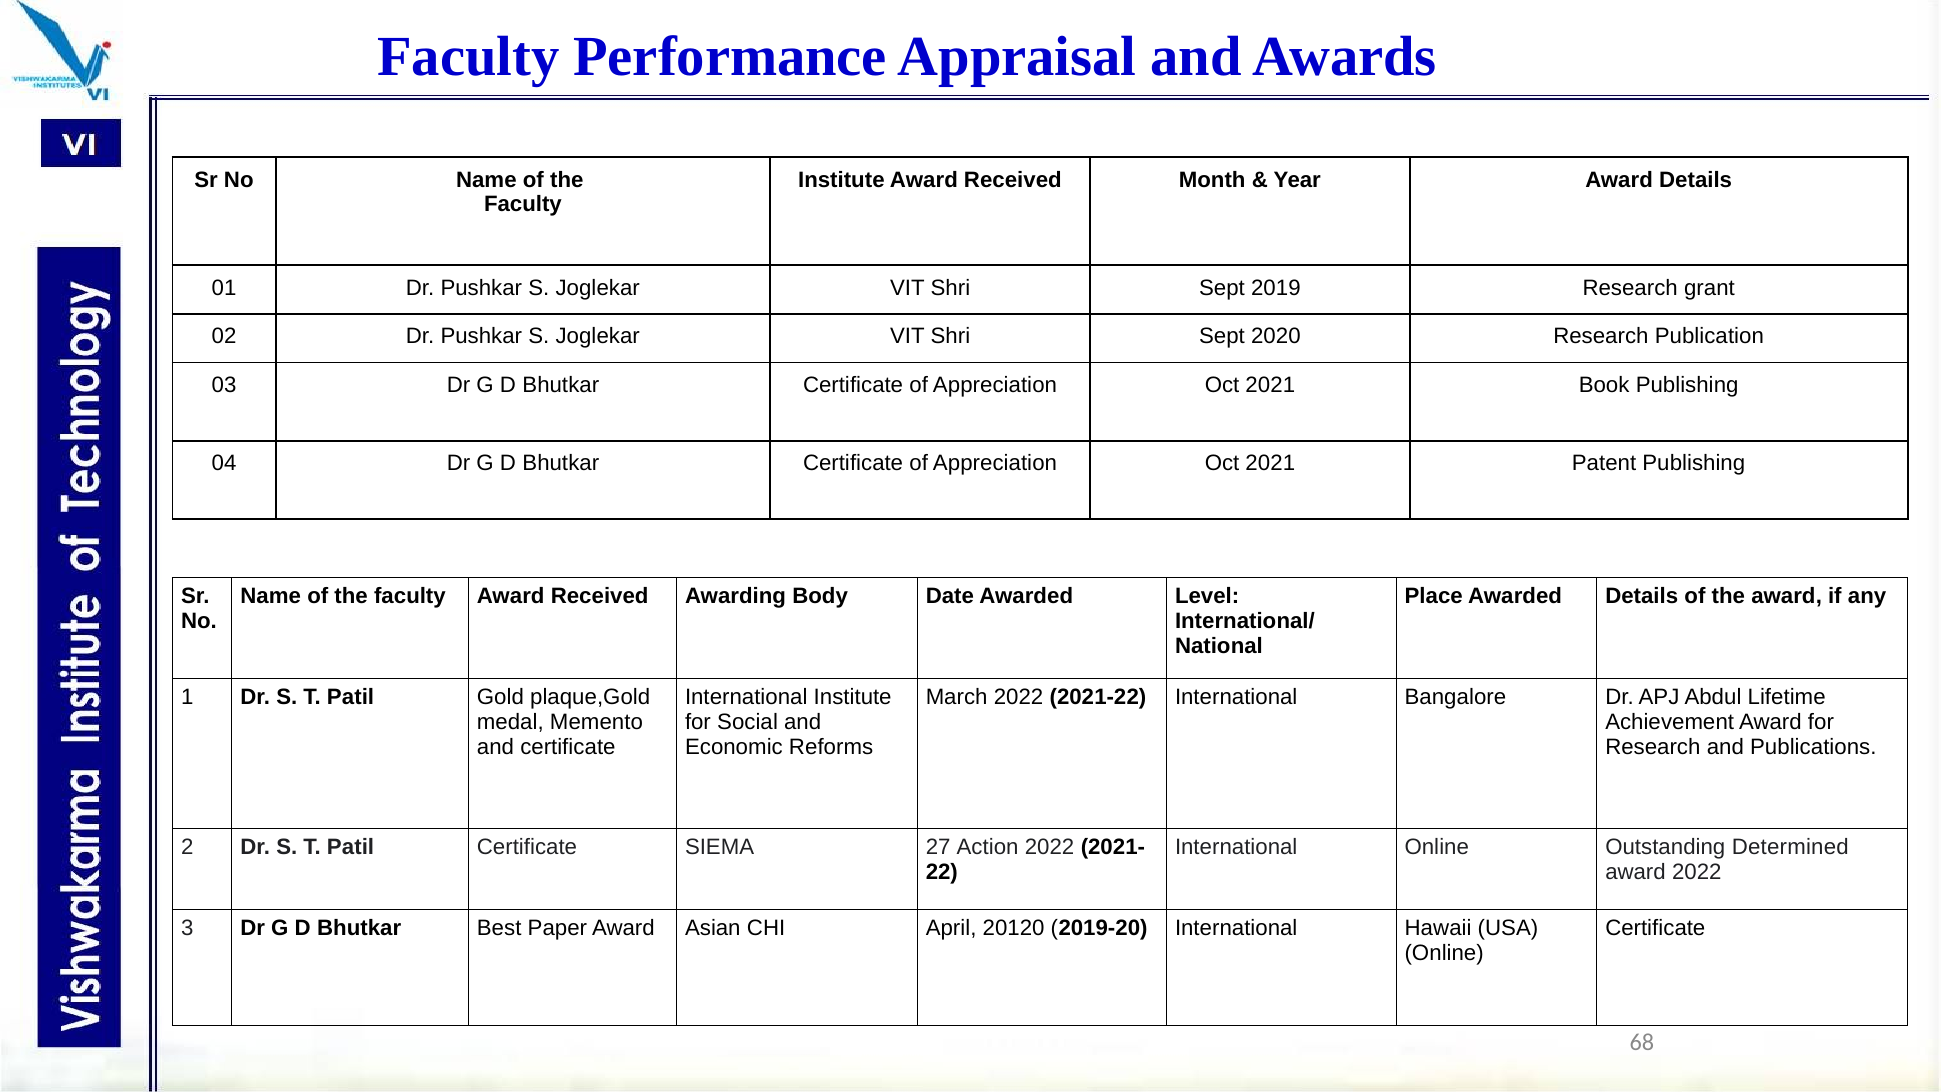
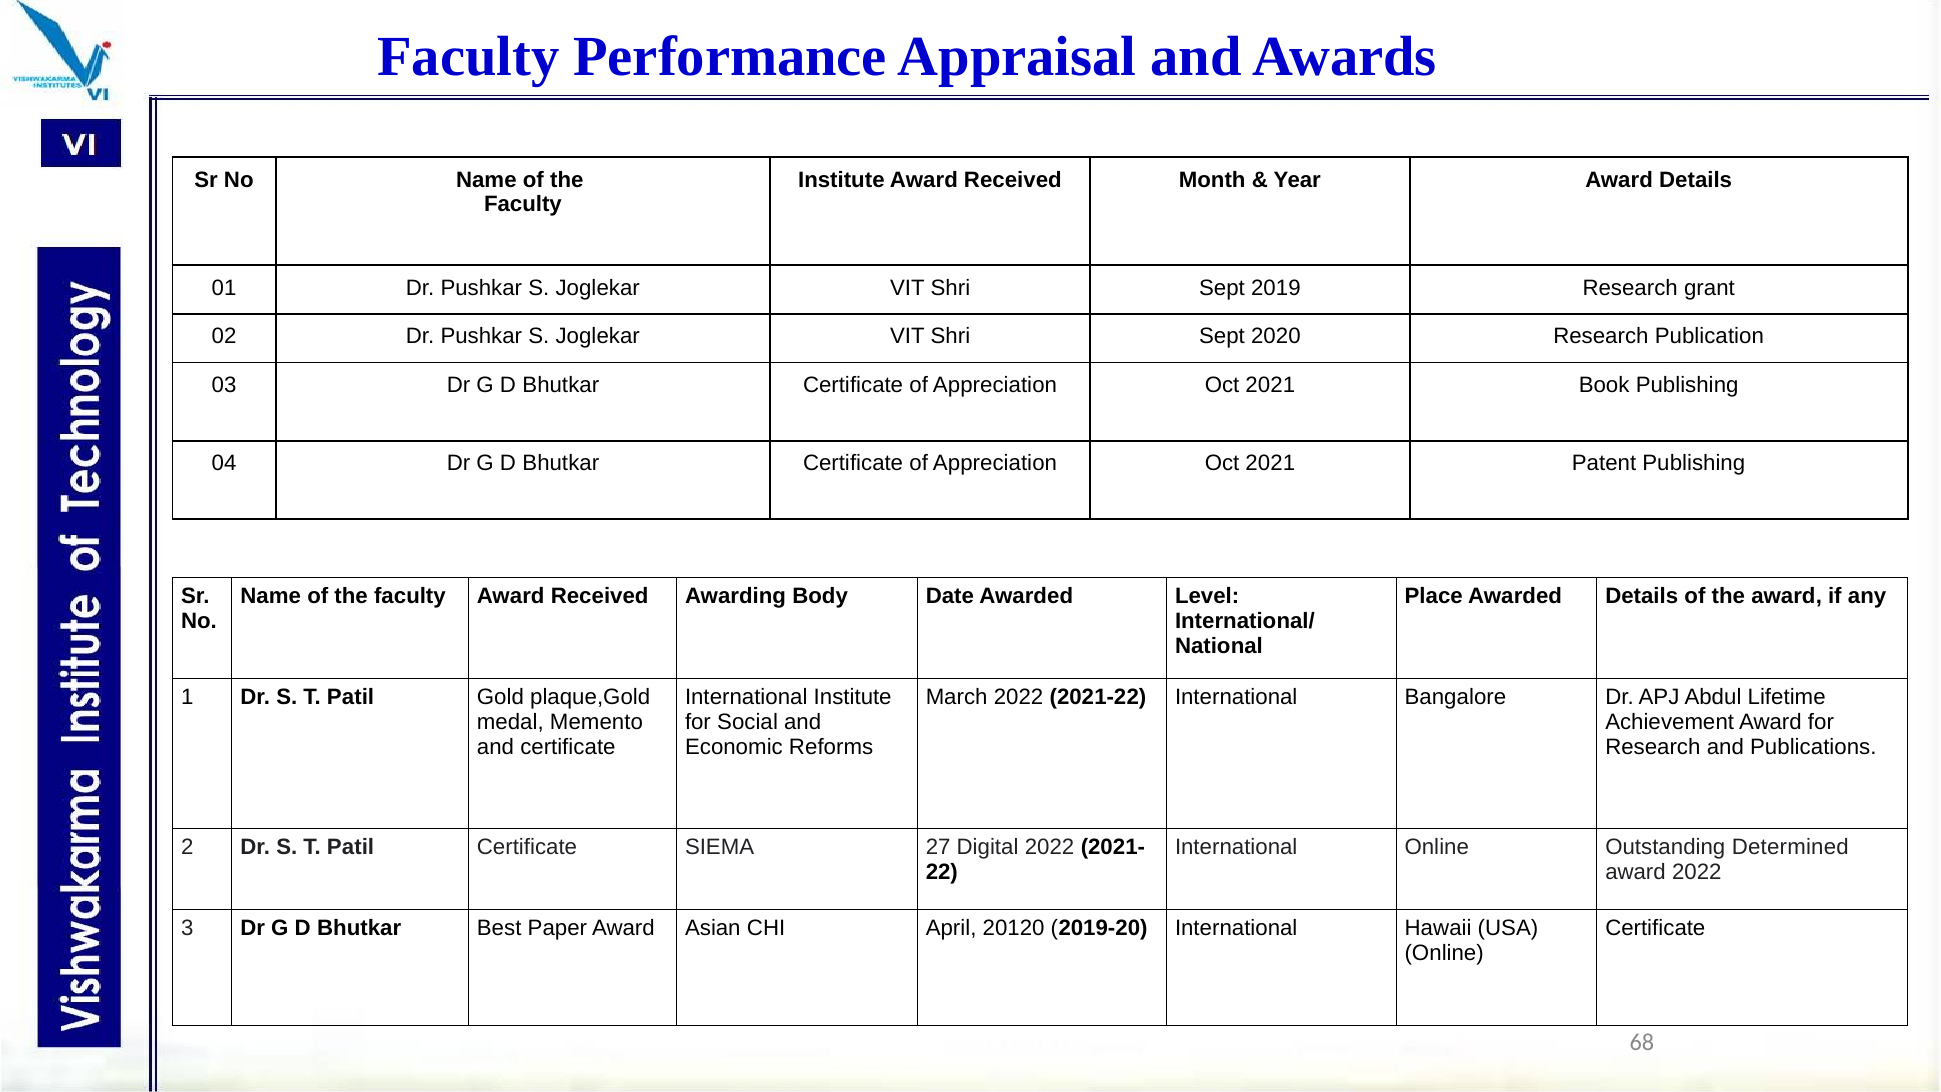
Action: Action -> Digital (988, 847)
